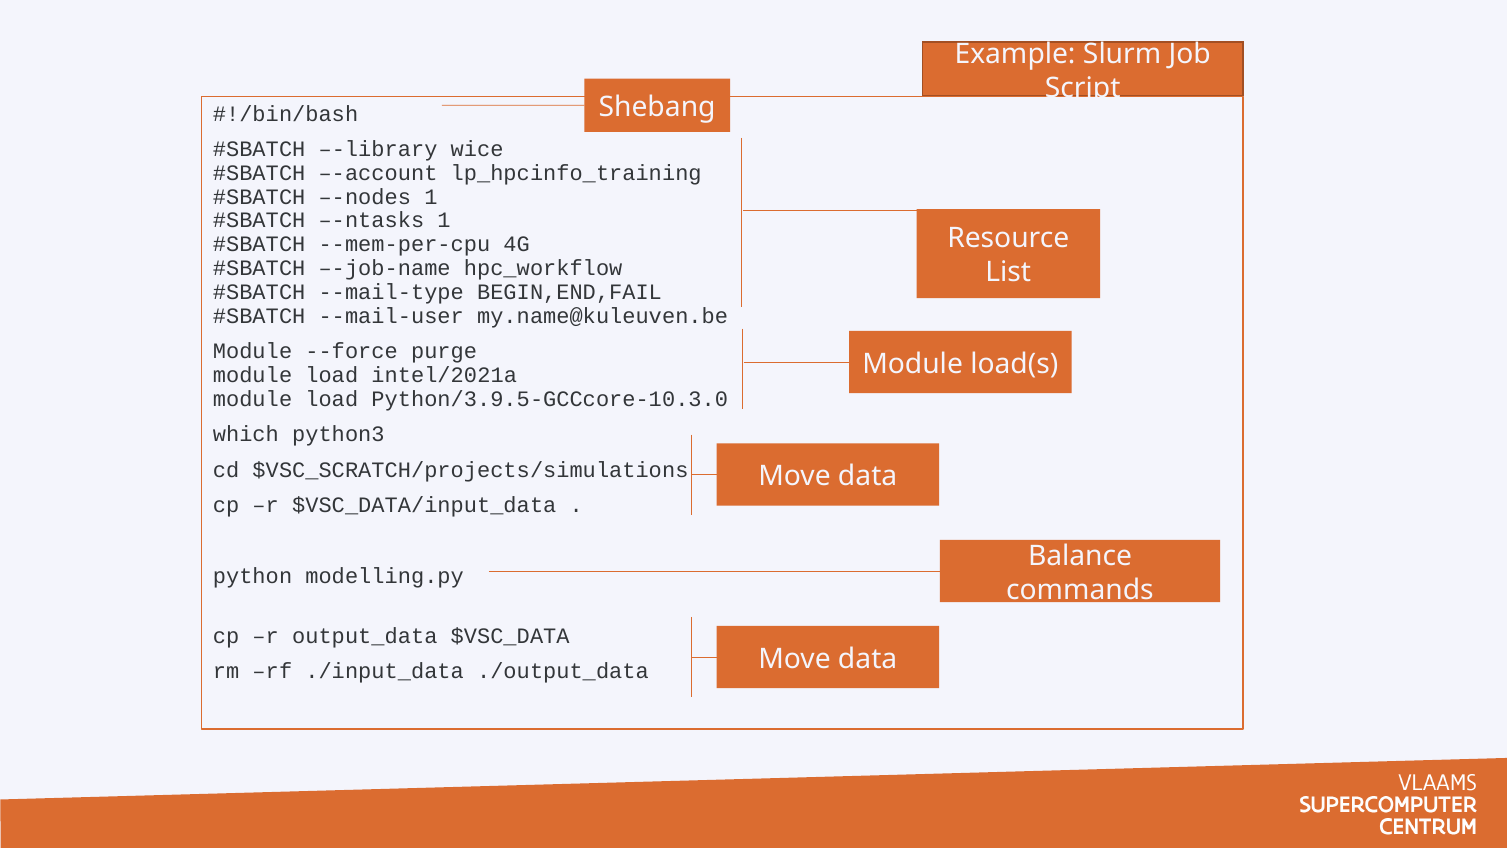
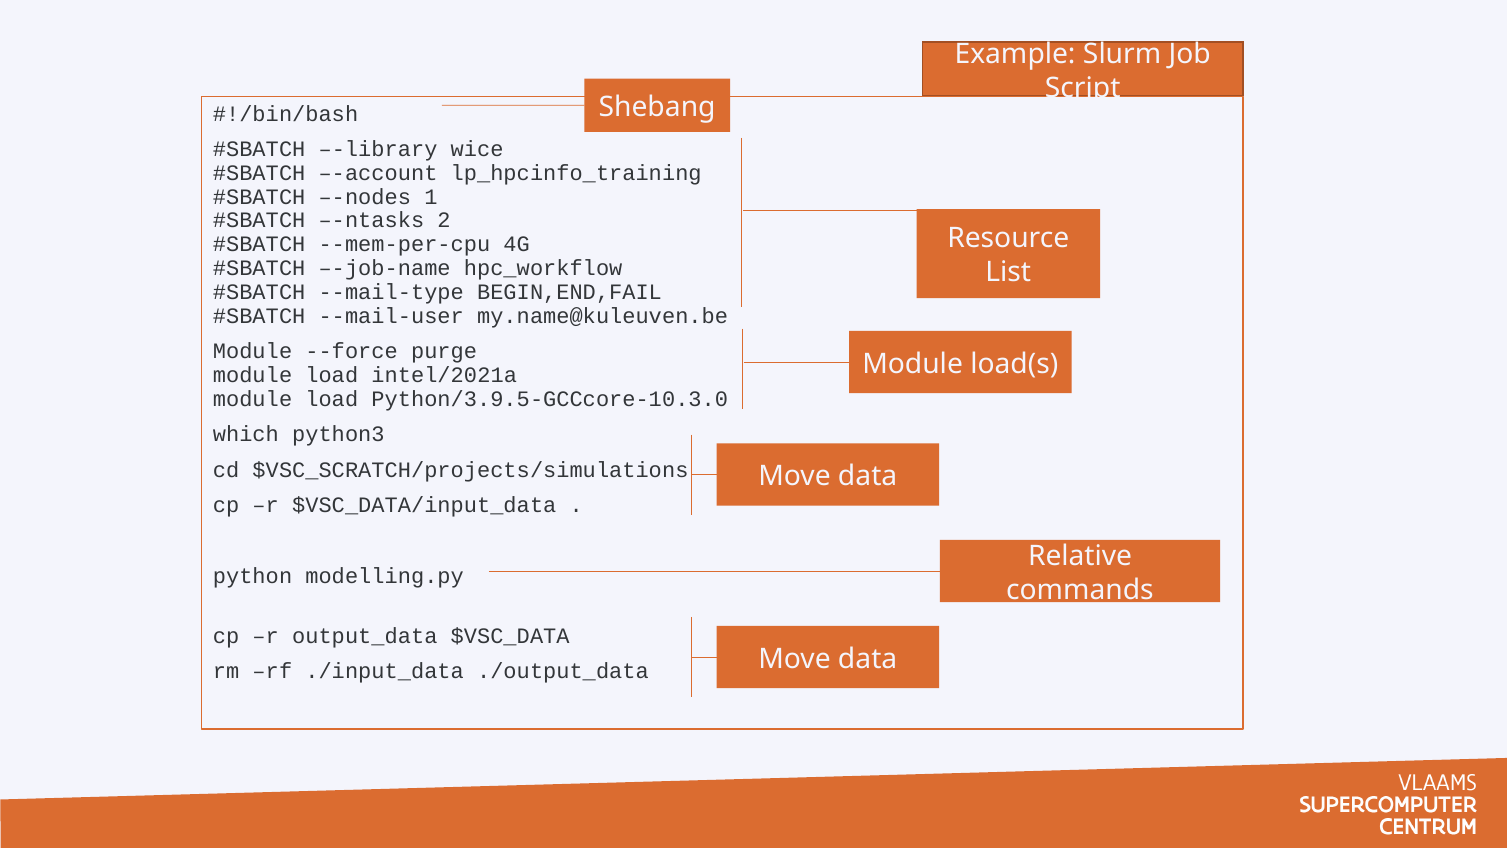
–-ntasks 1: 1 -> 2 (444, 221)
Balance: Balance -> Relative (1080, 556)
